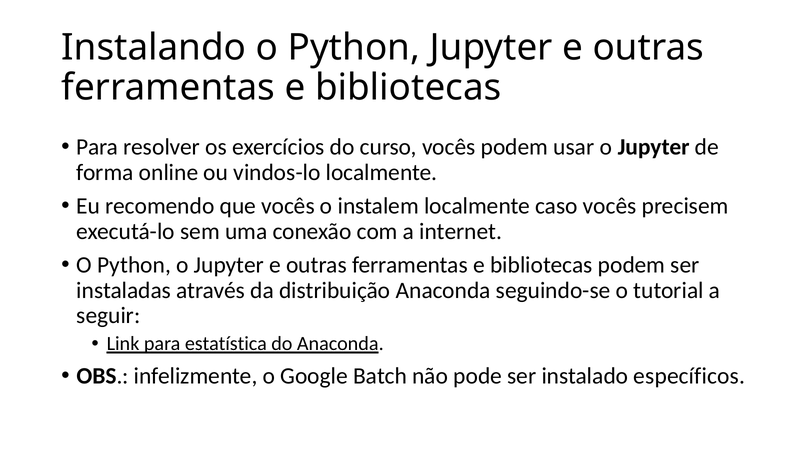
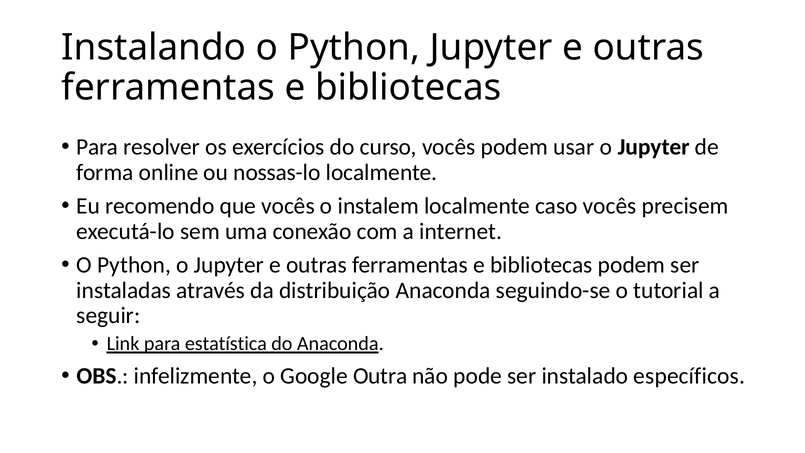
vindos-lo: vindos-lo -> nossas-lo (277, 172)
Batch: Batch -> Outra (380, 376)
